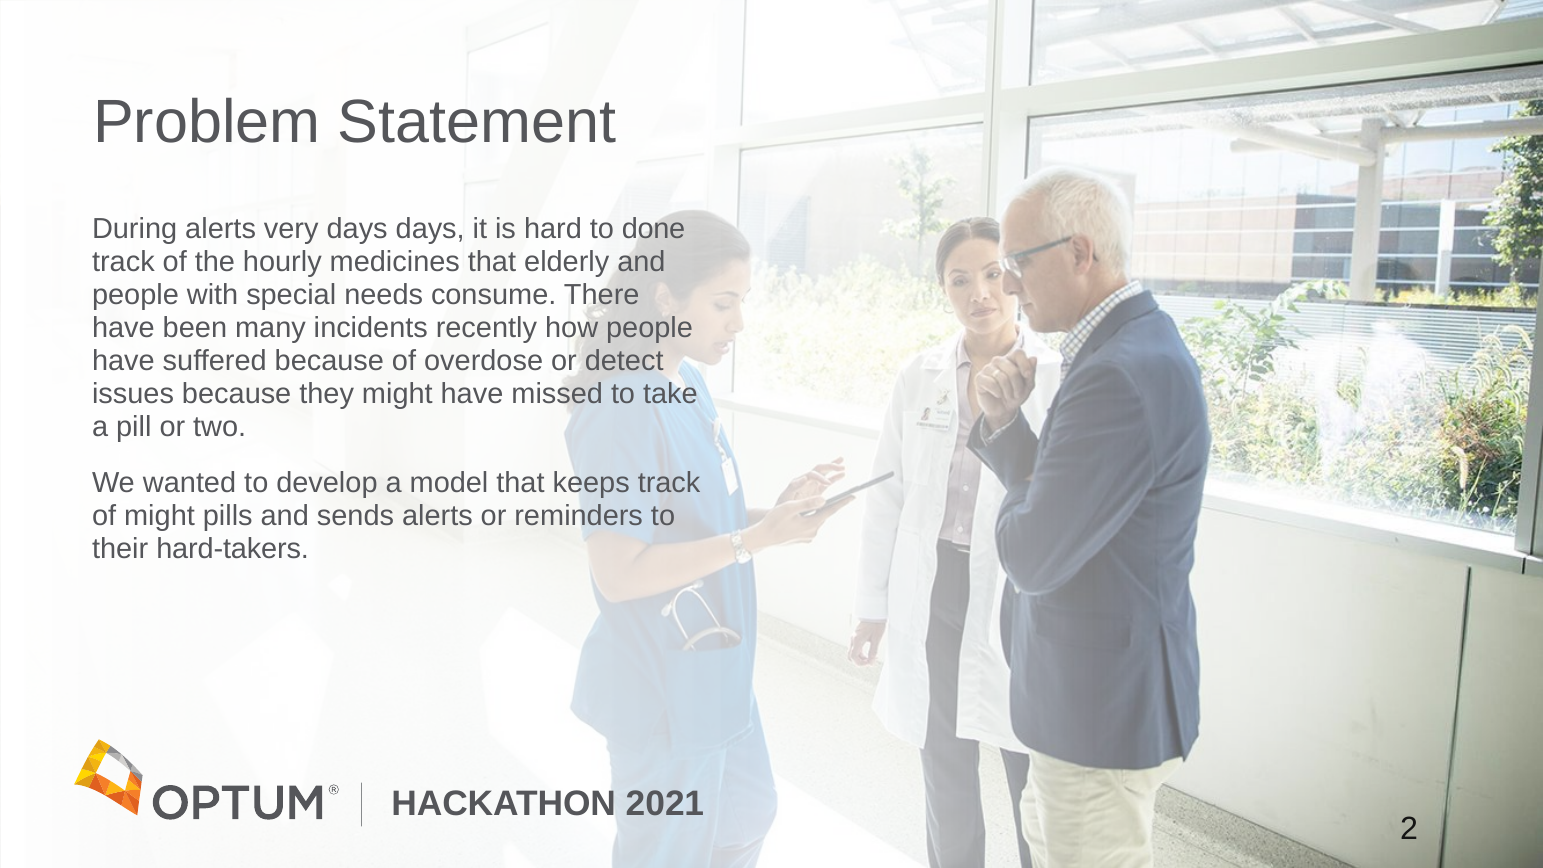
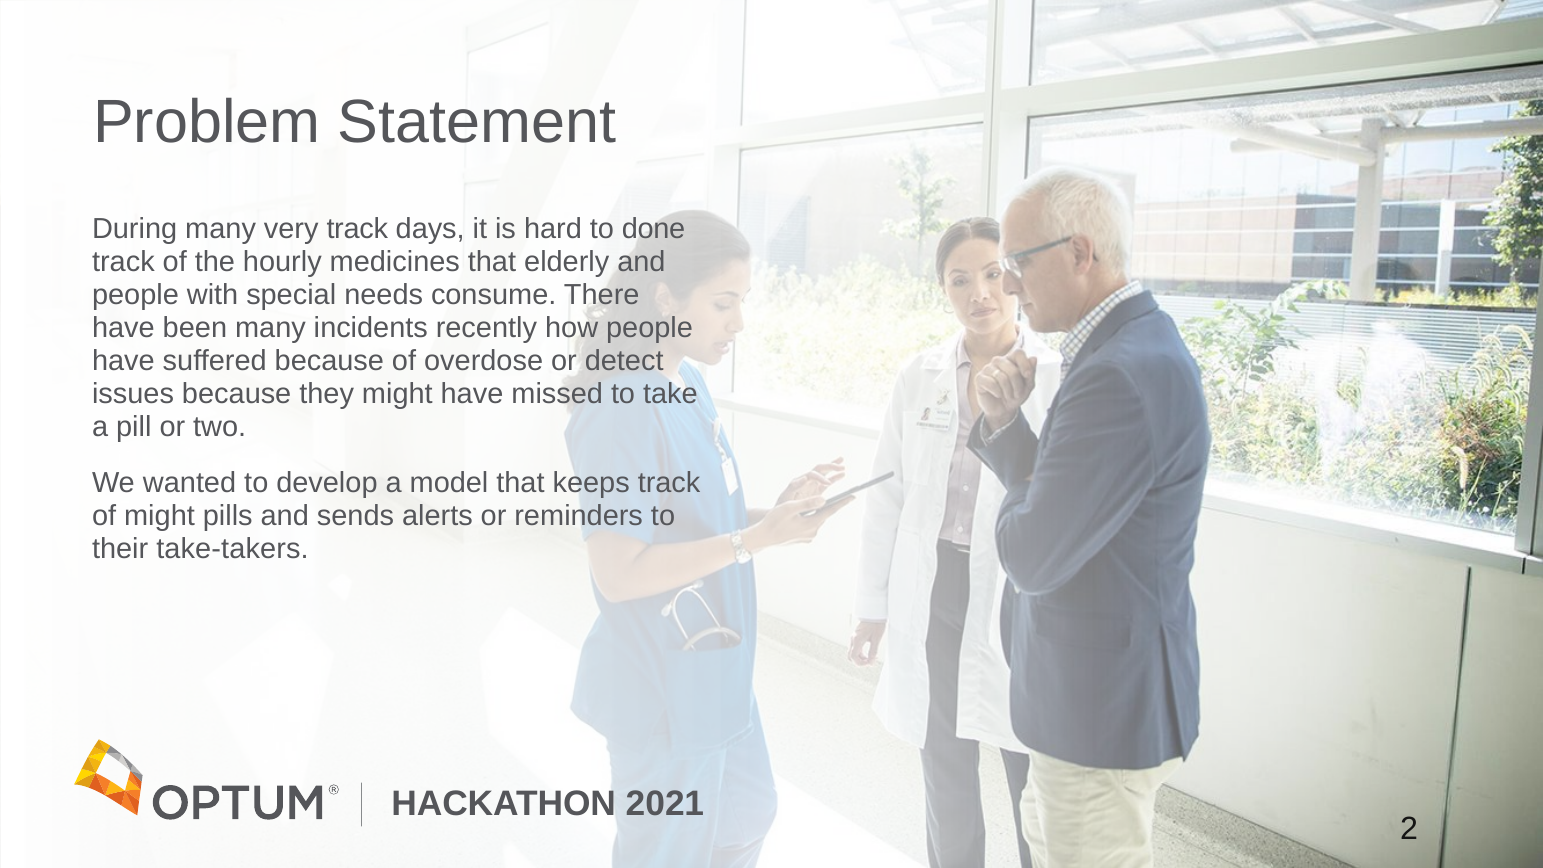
During alerts: alerts -> many (221, 229)
very days: days -> track (357, 229)
hard-takers: hard-takers -> take-takers (232, 548)
